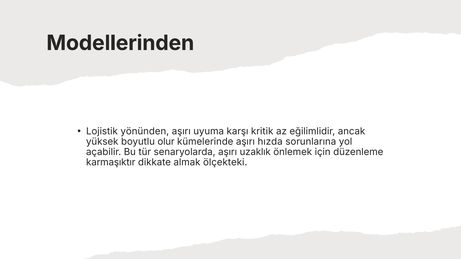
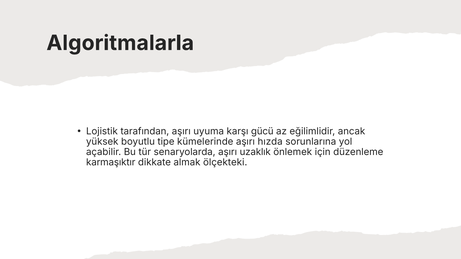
Modellerinden: Modellerinden -> Algoritmalarla (120, 43)
yönünden: yönünden -> tarafından (145, 131)
kritik: kritik -> gücü (262, 131)
olur: olur -> tipe (166, 142)
